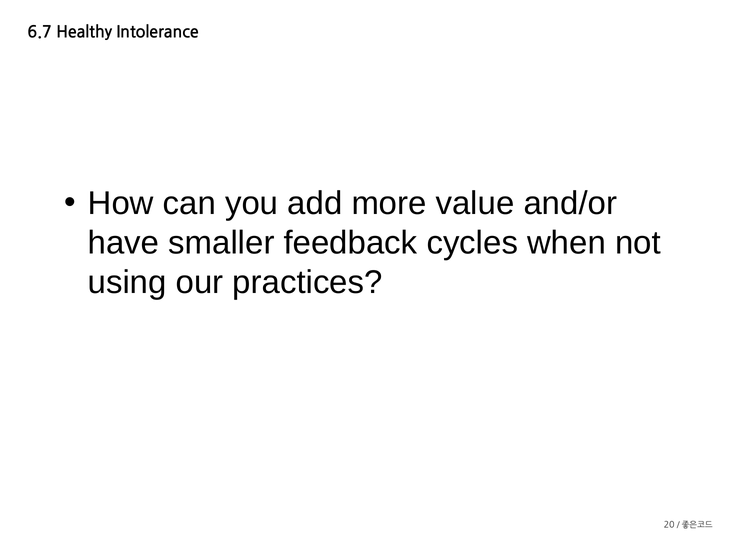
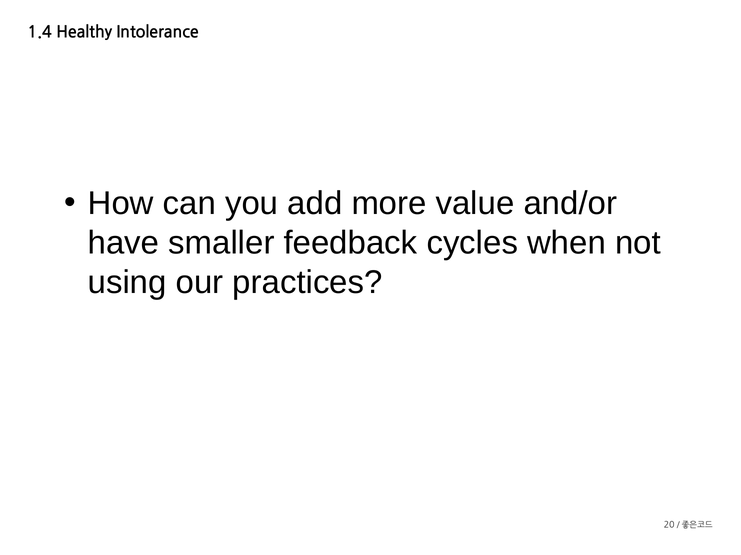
6.7: 6.7 -> 1.4 (40, 32)
